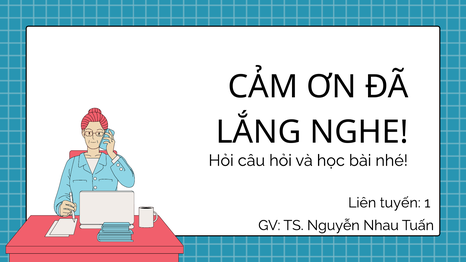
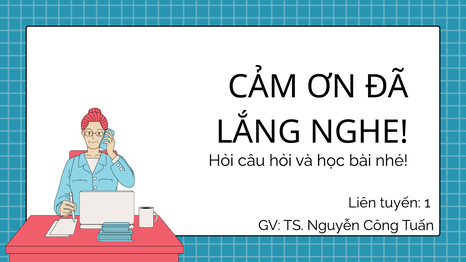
Nhau: Nhau -> Công (381, 226)
